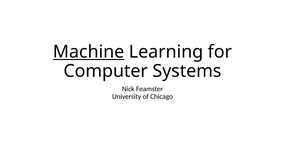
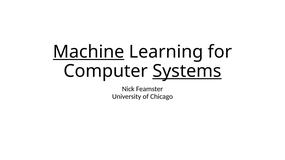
Systems underline: none -> present (187, 71)
